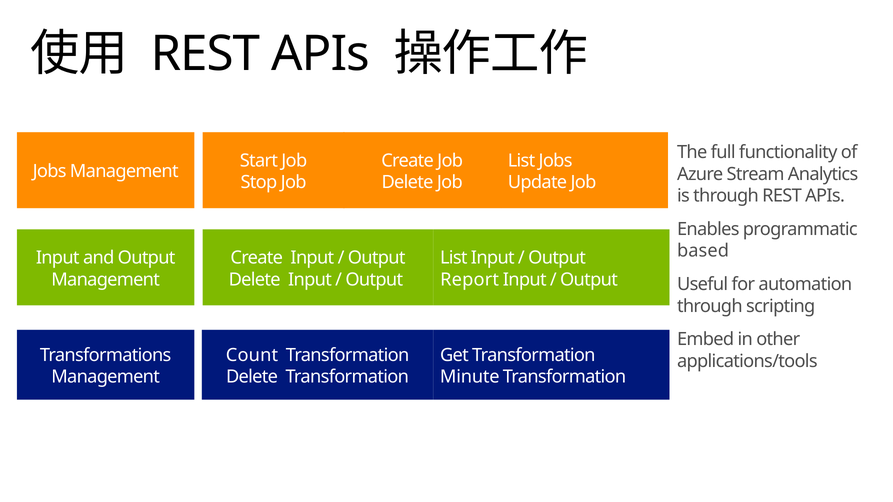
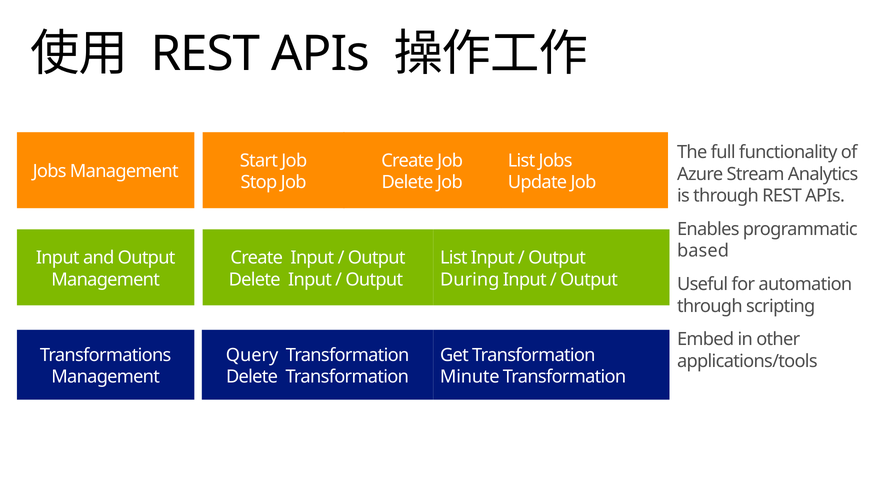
Report: Report -> During (470, 280)
Count: Count -> Query (252, 355)
